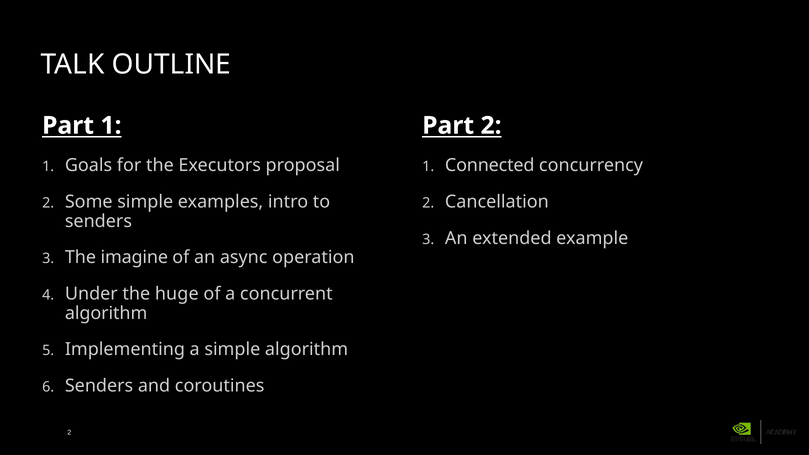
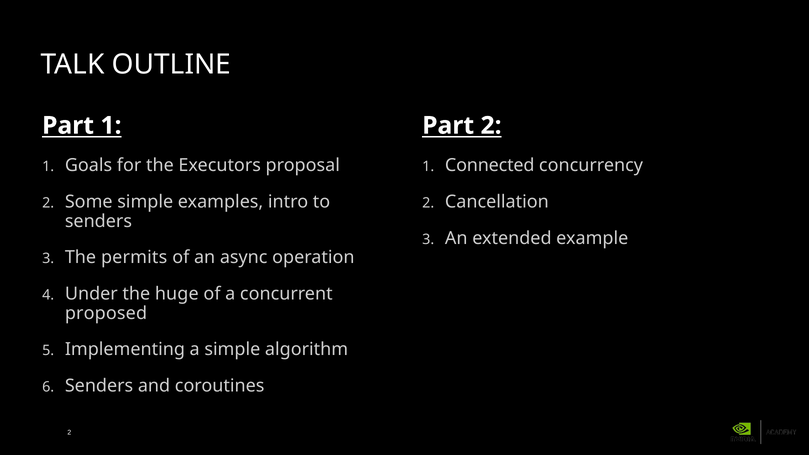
imagine: imagine -> permits (134, 258)
algorithm: algorithm -> proposed (106, 313)
